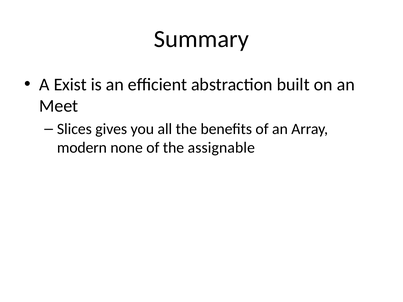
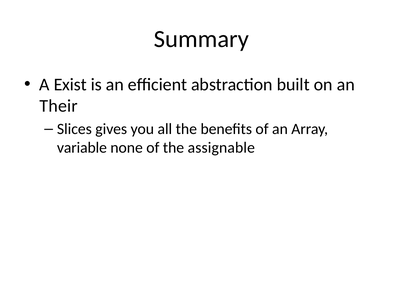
Meet: Meet -> Their (59, 106)
modern: modern -> variable (82, 148)
